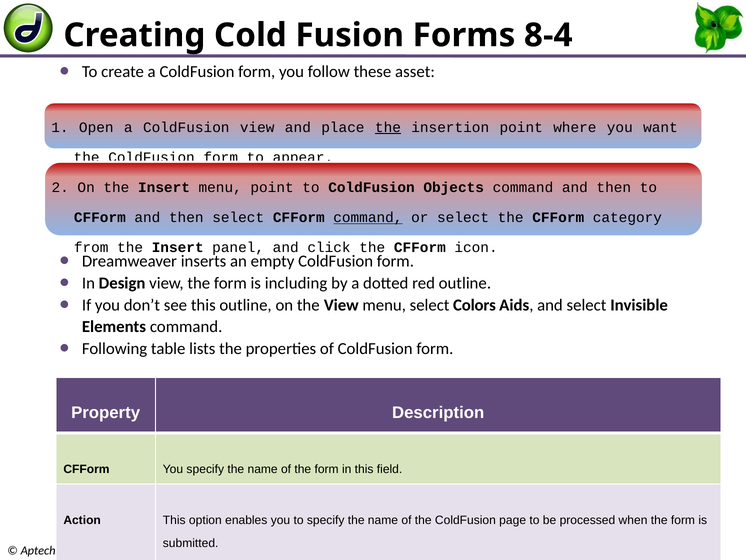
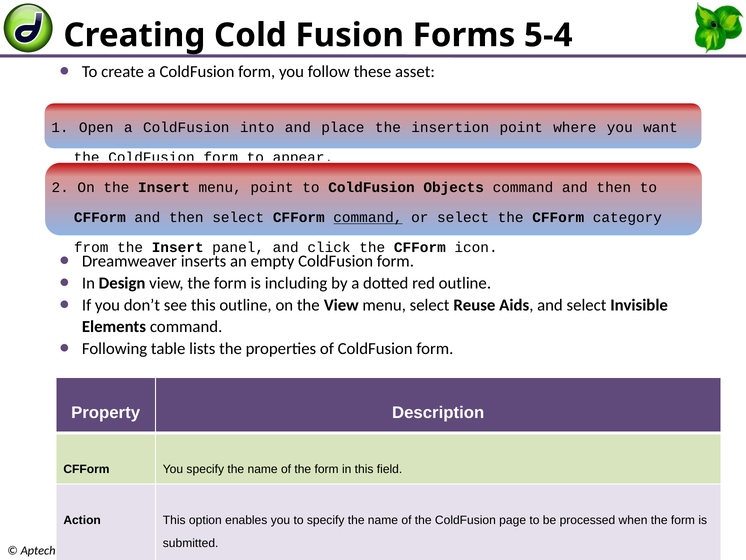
8-4: 8-4 -> 5-4 (548, 35)
ColdFusion view: view -> into (257, 127)
the underline: present -> none (388, 127)
Colors: Colors -> Reuse (474, 305)
